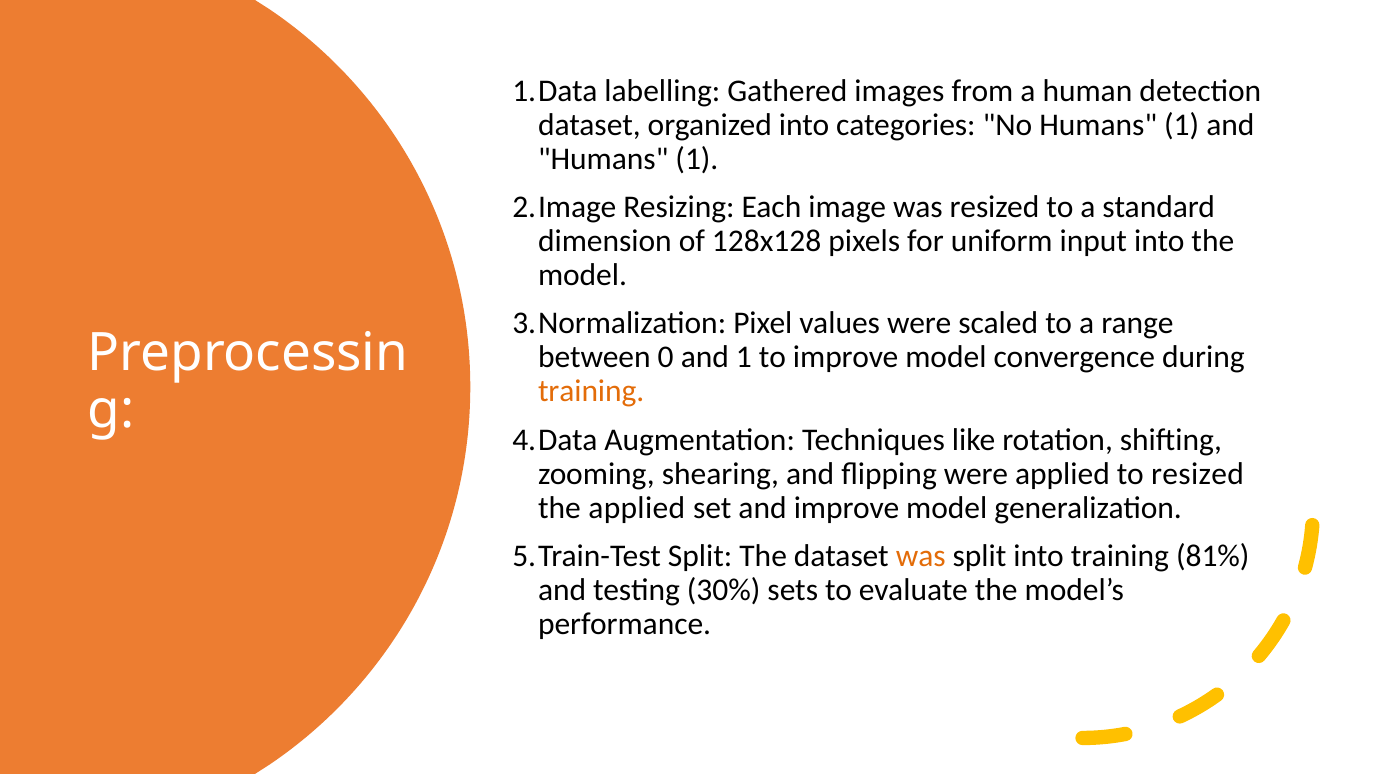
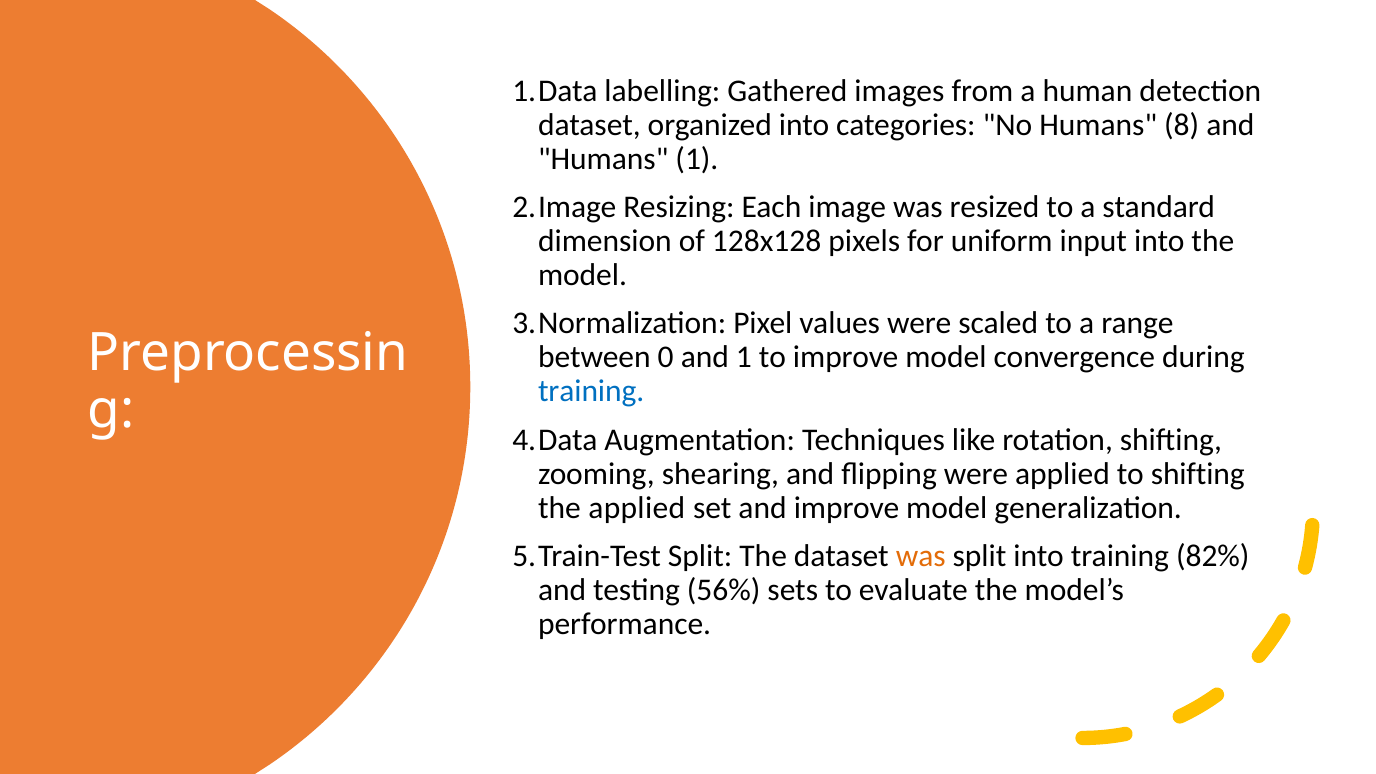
No Humans 1: 1 -> 8 (1182, 125)
training colour: orange -> blue (591, 392)
to resized: resized -> shifting (1198, 474)
81%: 81% -> 82% (1213, 556)
30%: 30% -> 56% (724, 590)
